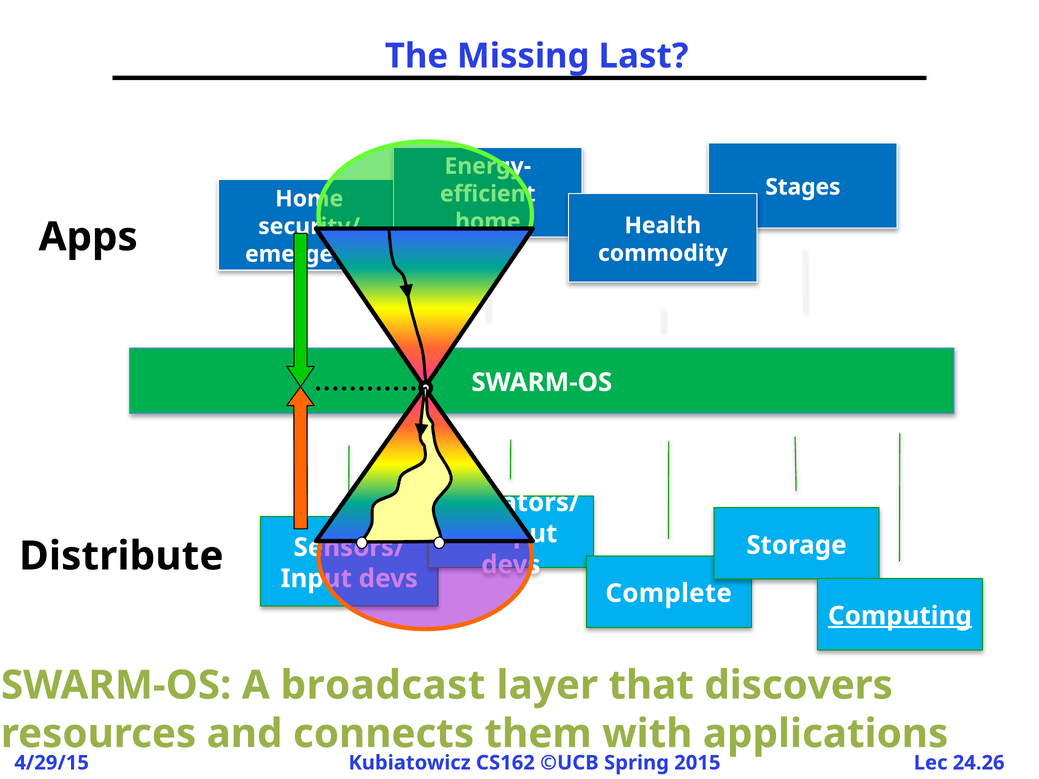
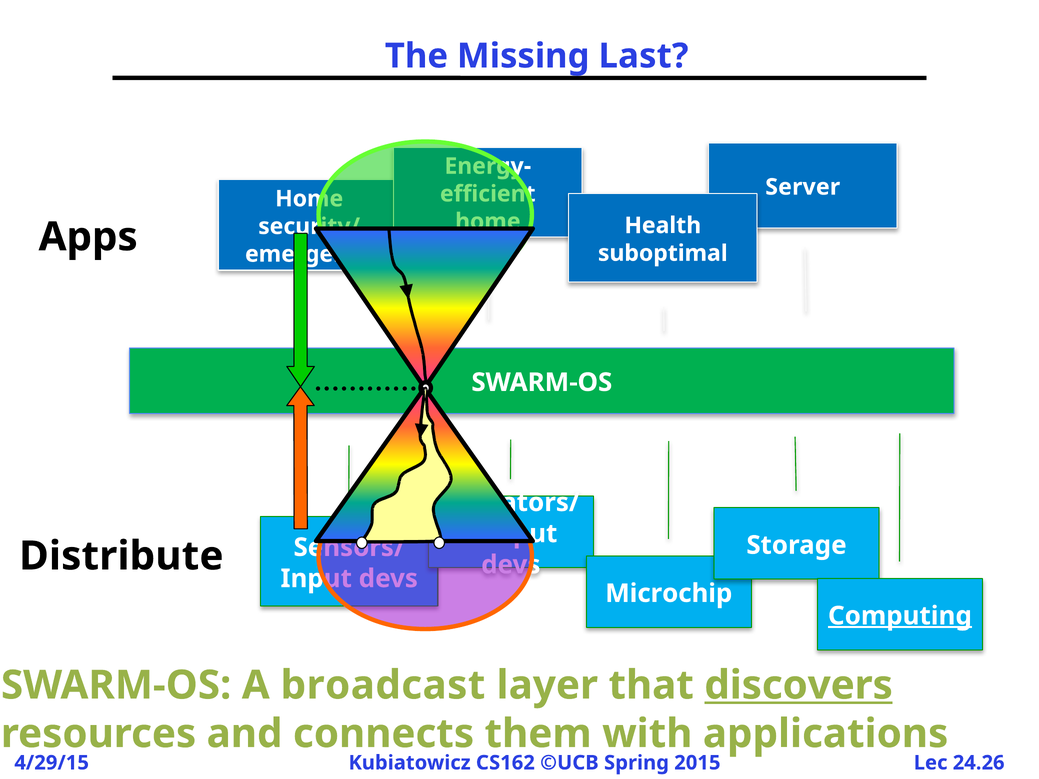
Stages: Stages -> Server (803, 187)
commodity: commodity -> suboptimal (663, 253)
Complete: Complete -> Microchip (669, 594)
discovers underline: none -> present (799, 685)
